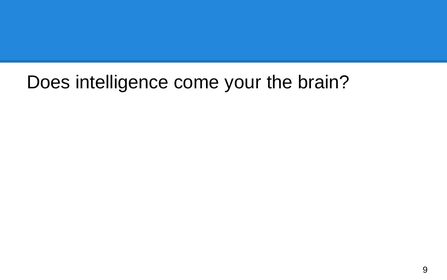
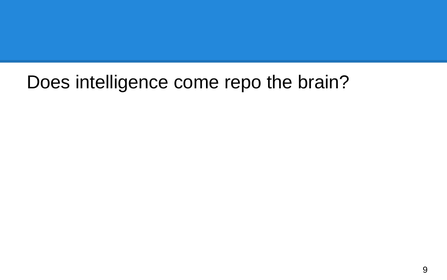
your: your -> repo (243, 82)
